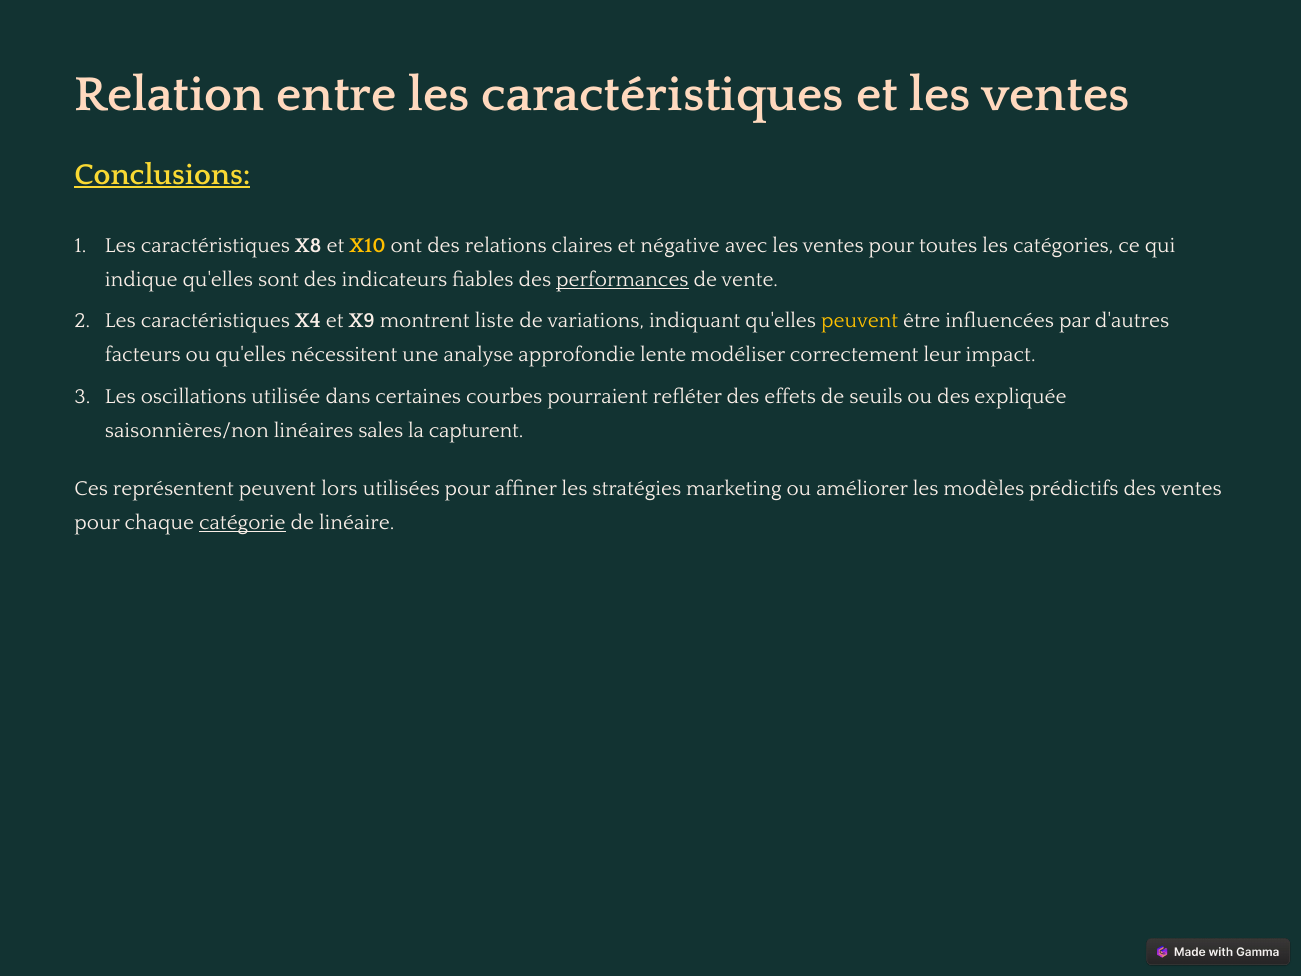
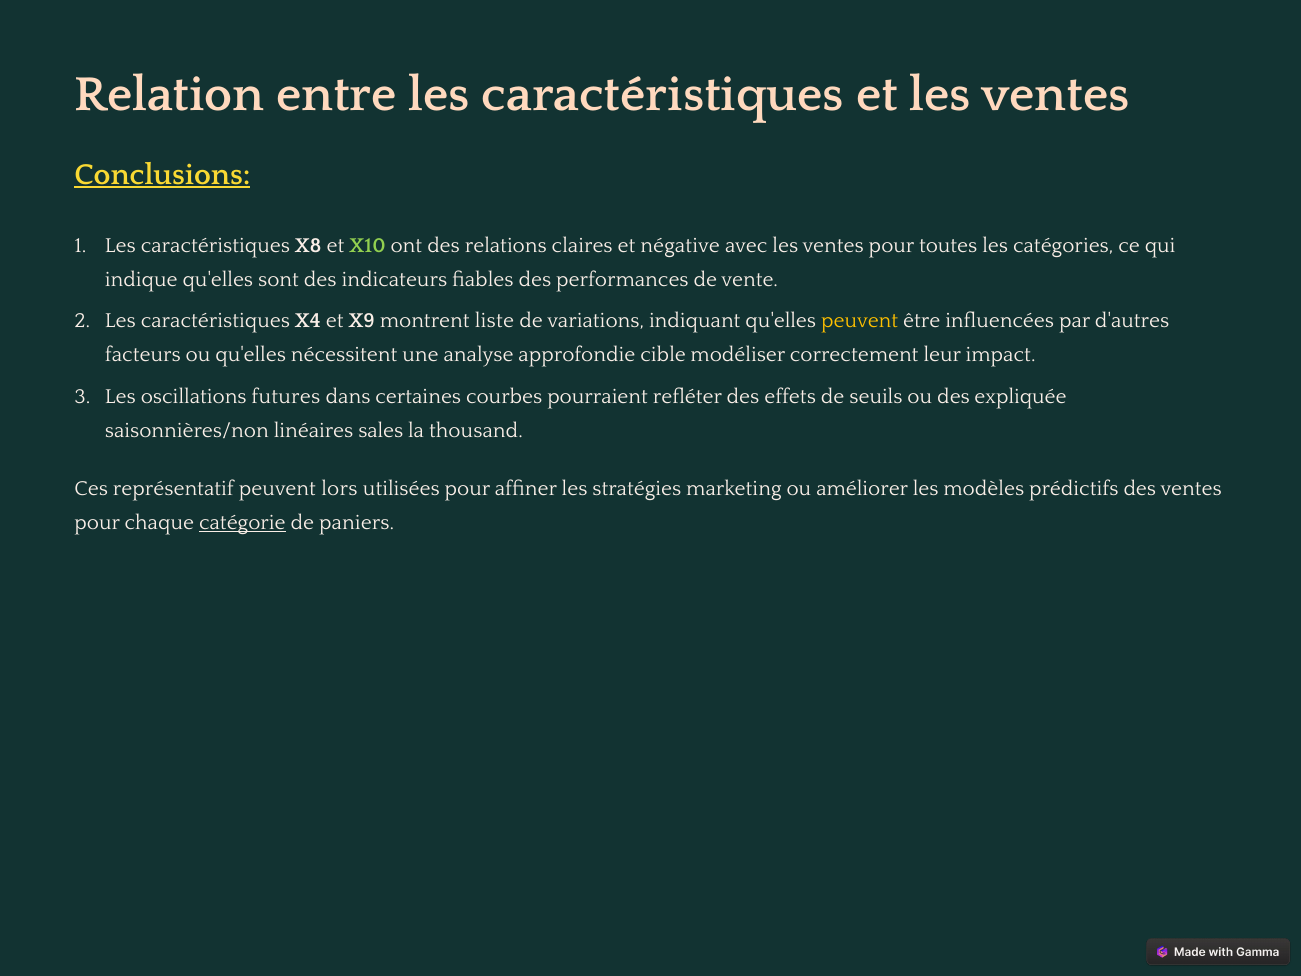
X10 colour: yellow -> light green (368, 245)
performances underline: present -> none (622, 279)
lente: lente -> cible (663, 355)
utilisée: utilisée -> futures (286, 396)
capturent: capturent -> thousand (476, 430)
représentent: représentent -> représentatif (173, 488)
linéaire: linéaire -> paniers (357, 522)
